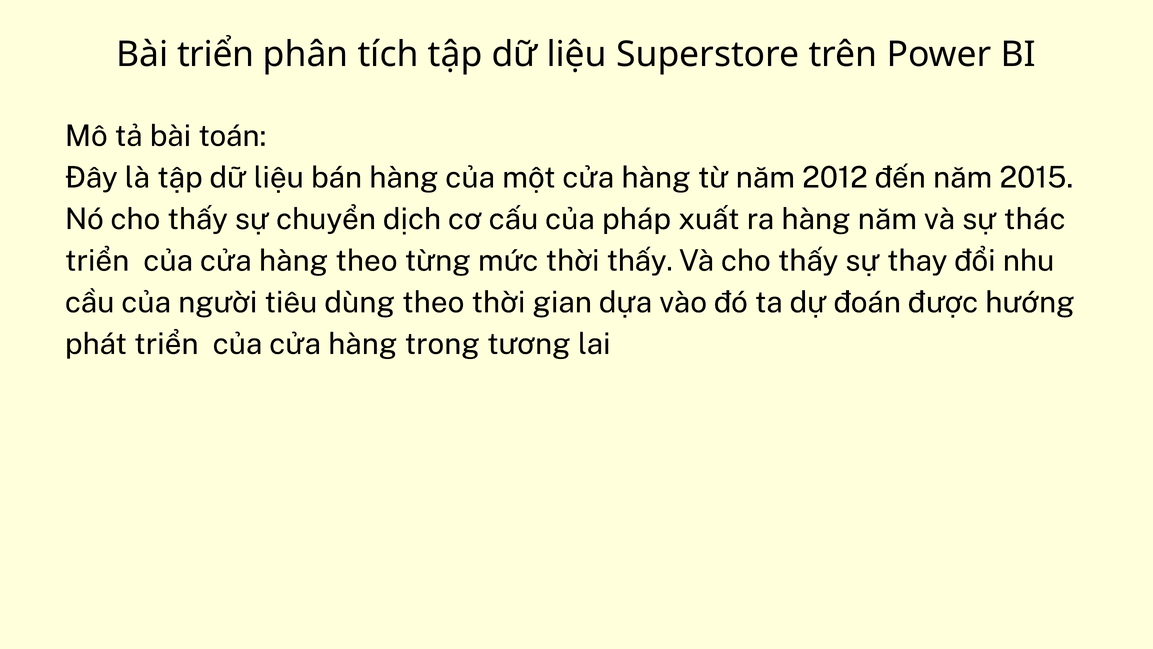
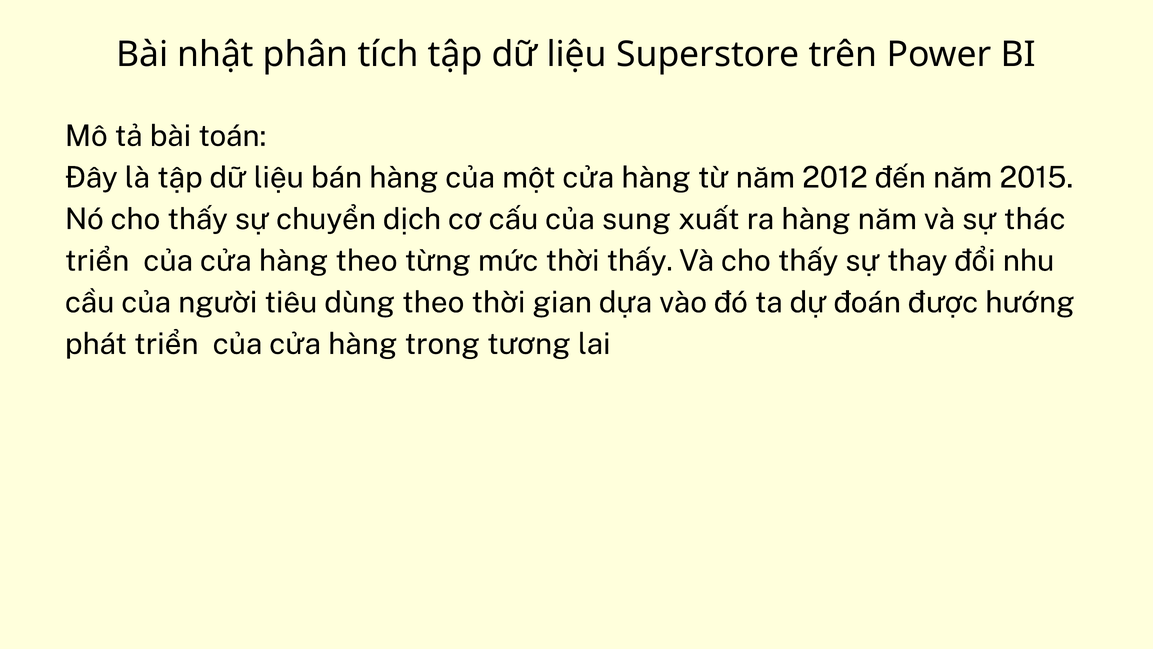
Bài triển: triển -> nhật (216, 54)
pháp: pháp -> sung (636, 219)
